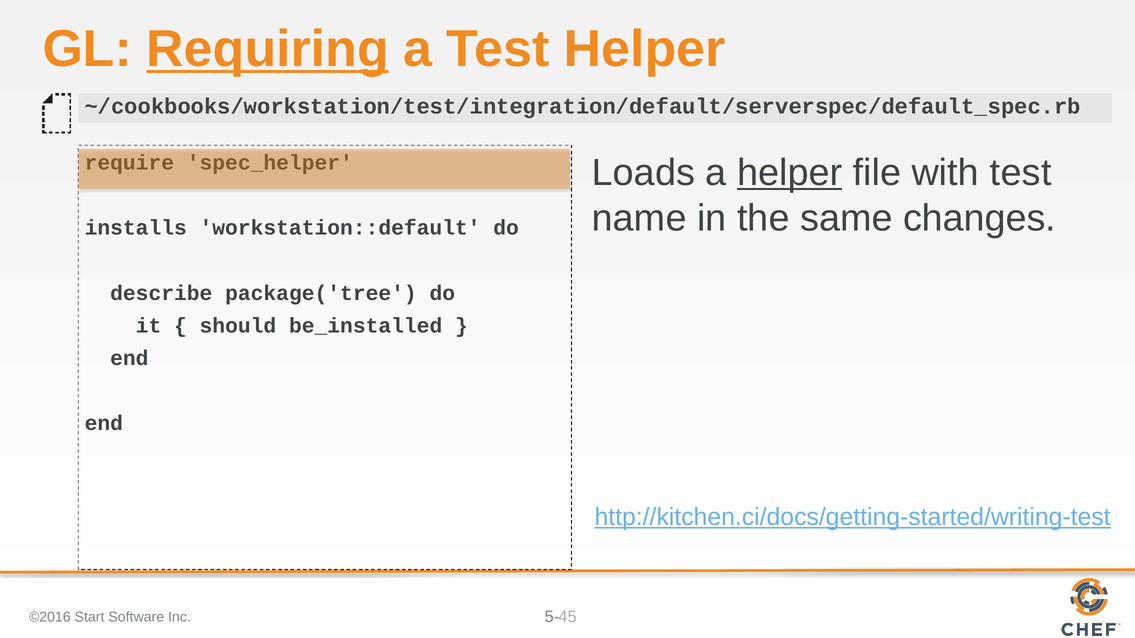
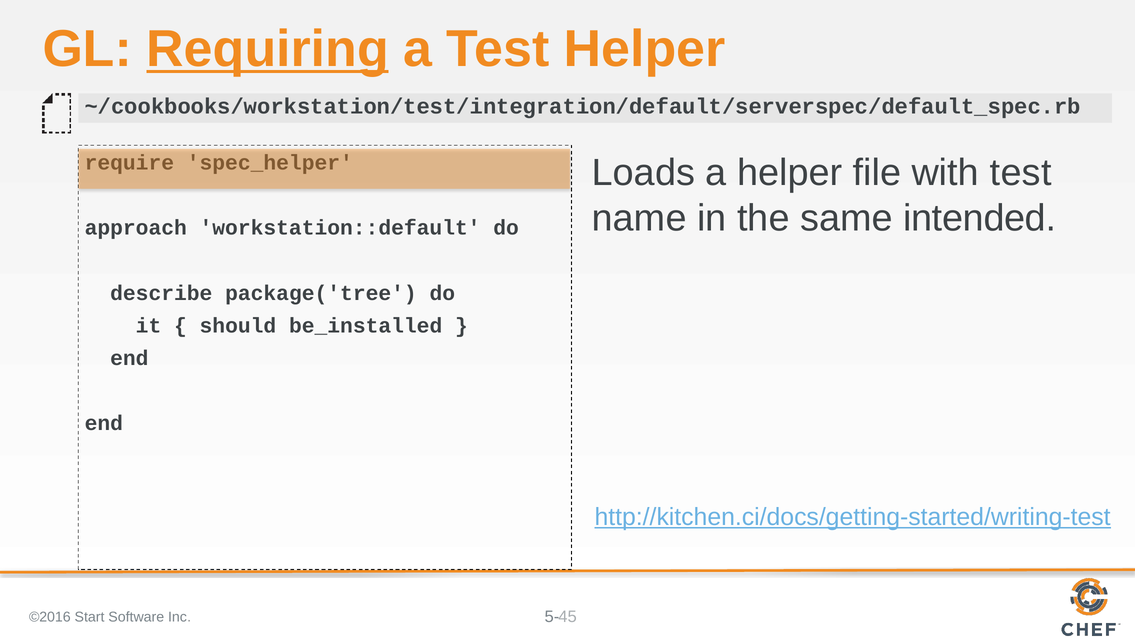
helper underline: present -> none (790, 173)
changes: changes -> intended (980, 218)
installs: installs -> approach (136, 228)
